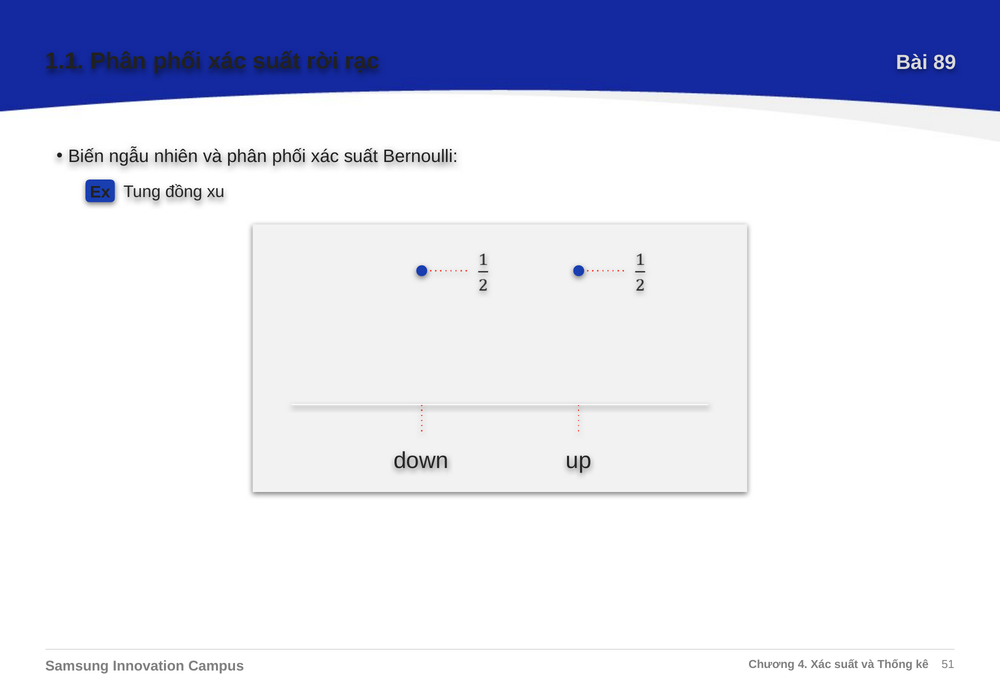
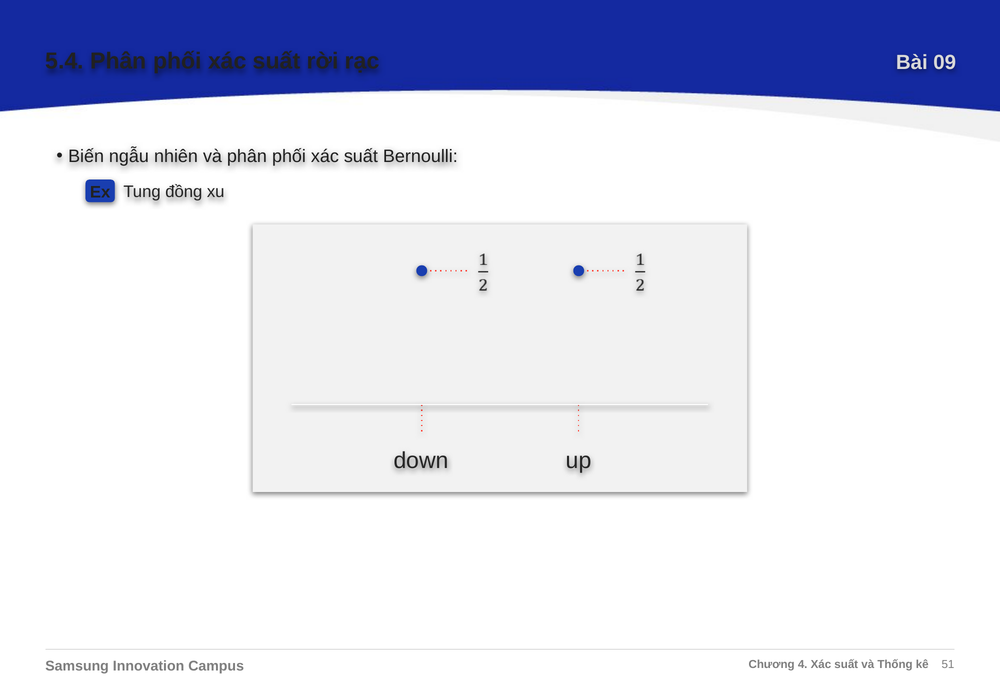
1.1: 1.1 -> 5.4 (65, 61)
89: 89 -> 09 (945, 62)
